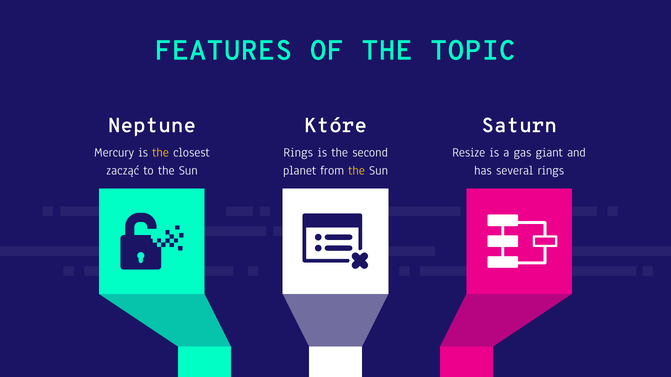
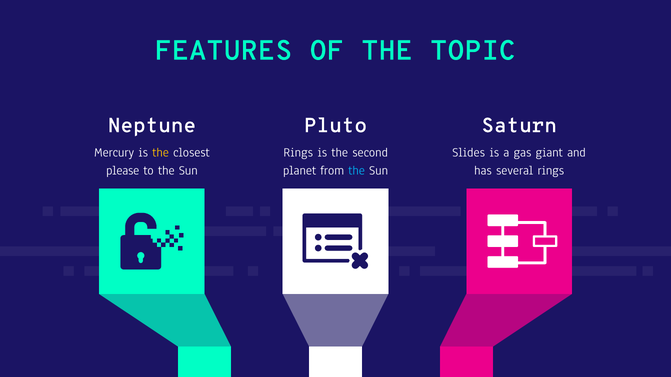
Które: Które -> Pluto (336, 126)
Resize: Resize -> Slides (469, 153)
zacząć: zacząć -> please (123, 171)
the colour: yellow -> light blue (357, 171)
